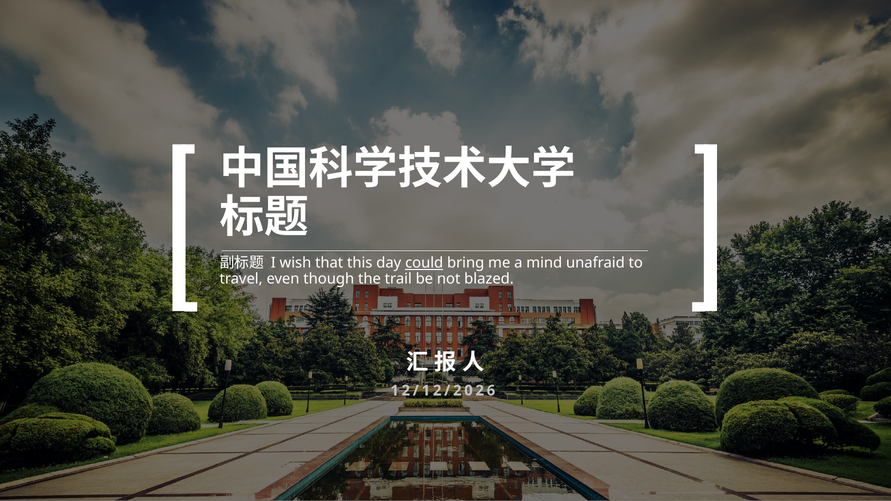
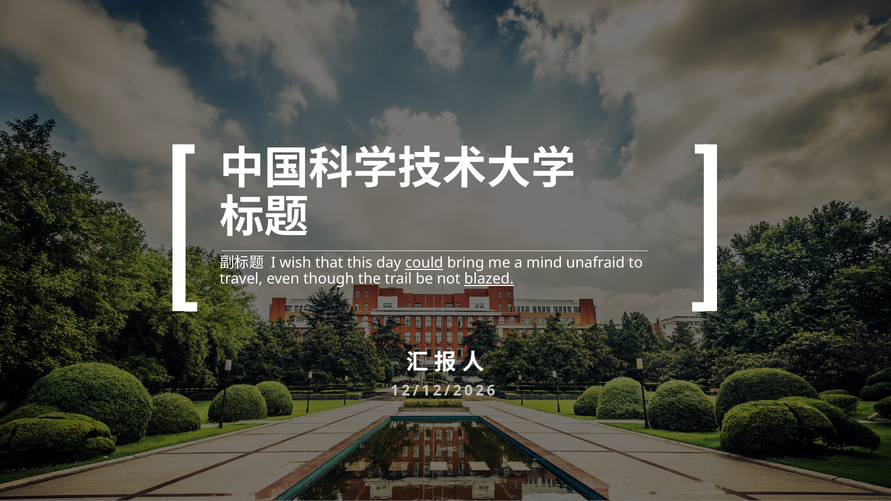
blazed underline: none -> present (489, 279)
